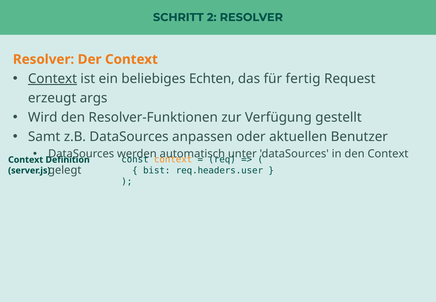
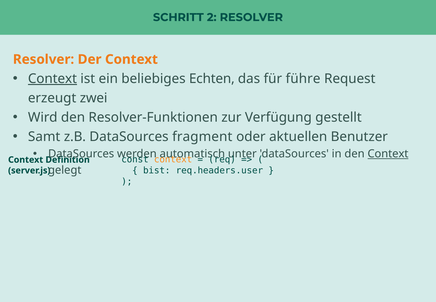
fertig: fertig -> führe (303, 79)
args: args -> zwei (94, 98)
anpassen: anpassen -> fragment (202, 137)
Context underline: none -> present (388, 154)
